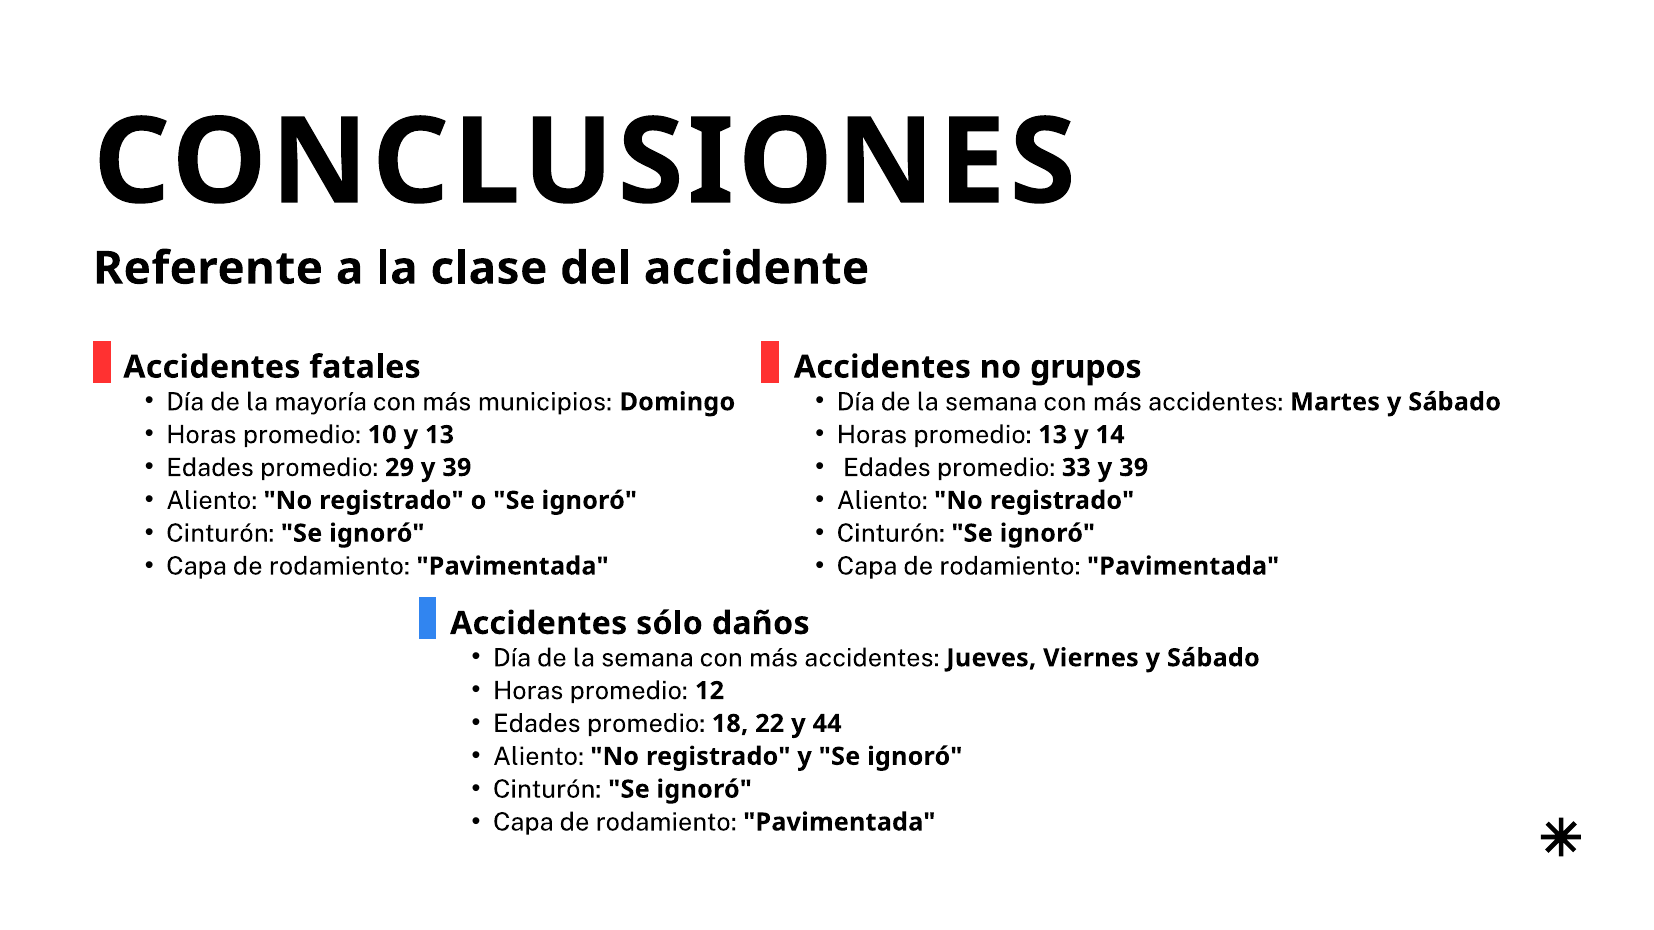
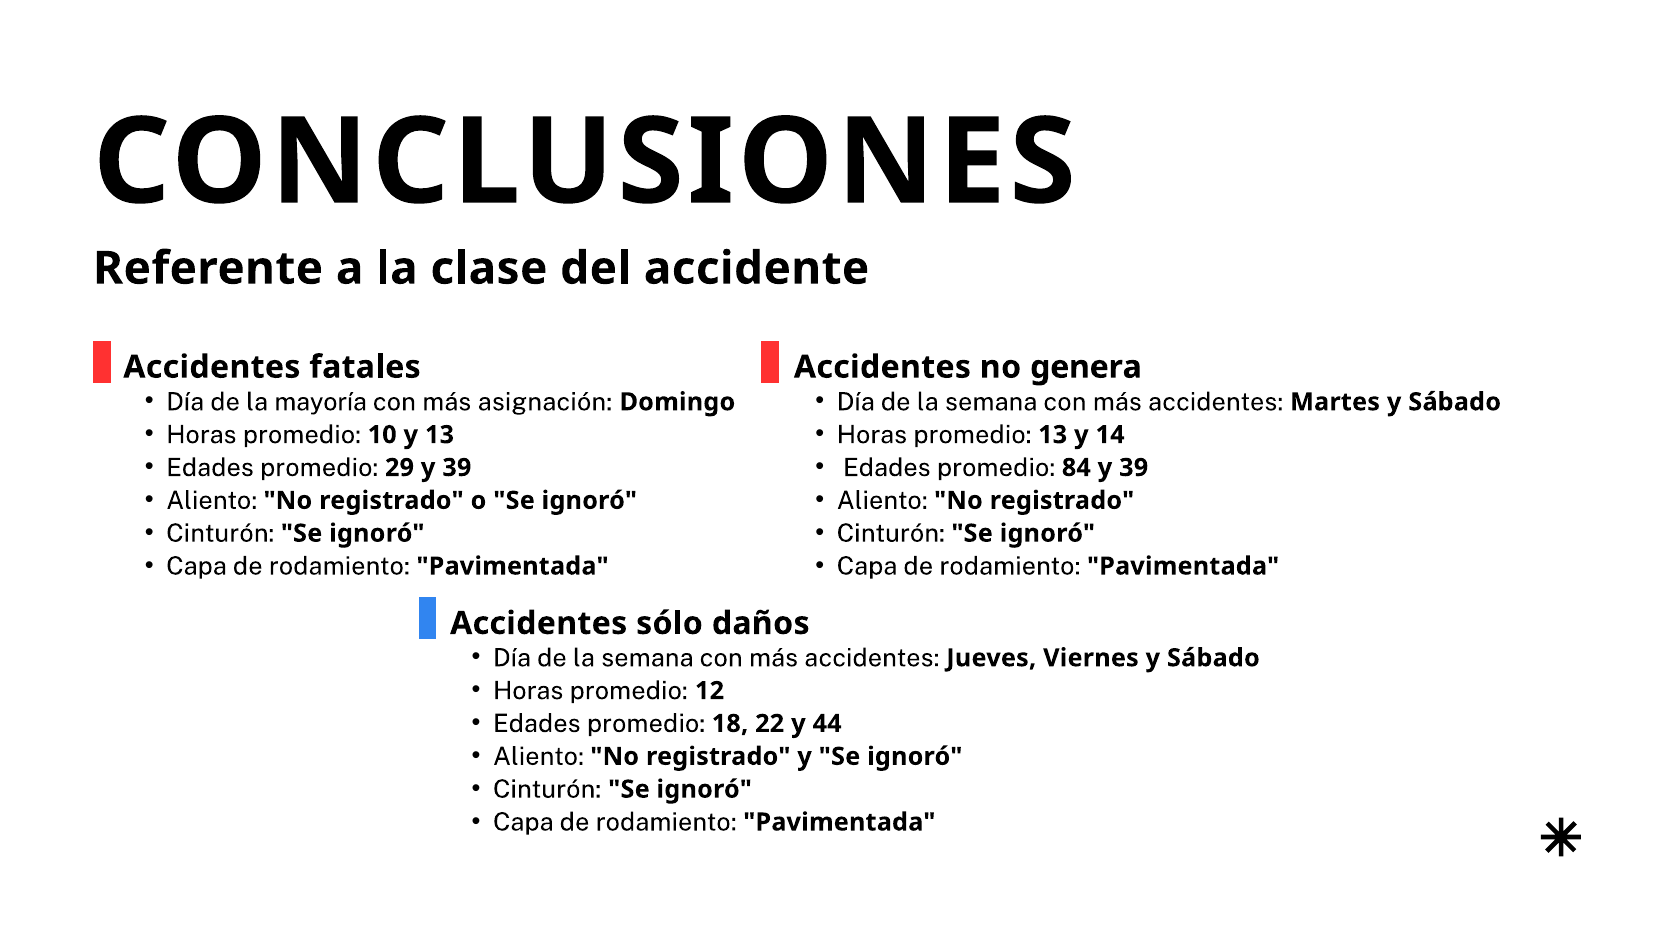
grupos: grupos -> genera (1086, 367)
municipios: municipios -> asignación (545, 402)
33: 33 -> 84 (1076, 468)
